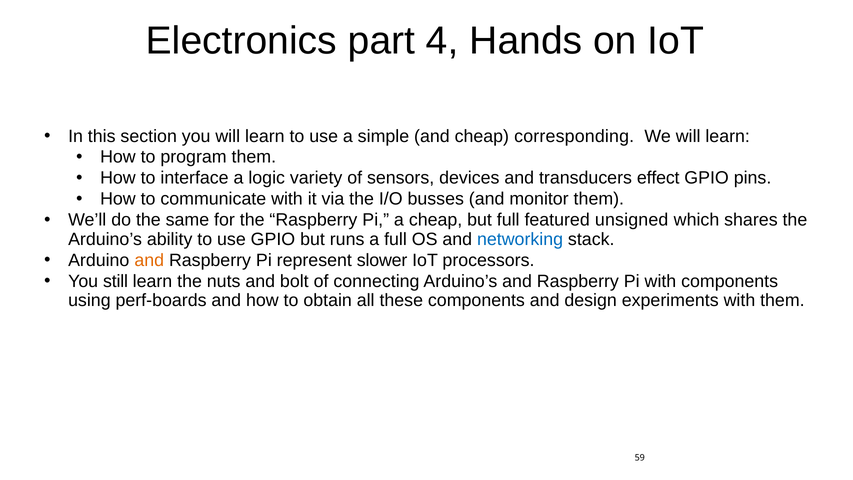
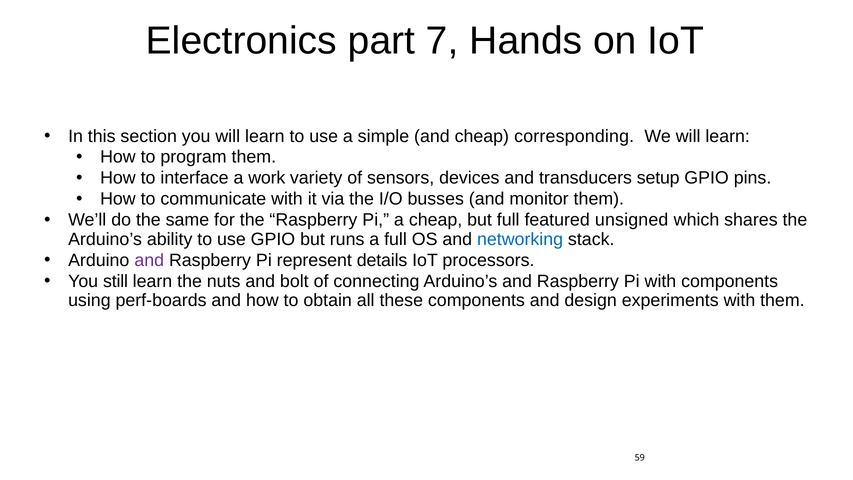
4: 4 -> 7 (442, 41)
logic: logic -> work (267, 178)
effect: effect -> setup (658, 178)
and colour: orange -> purple (149, 260)
slower: slower -> details (382, 260)
